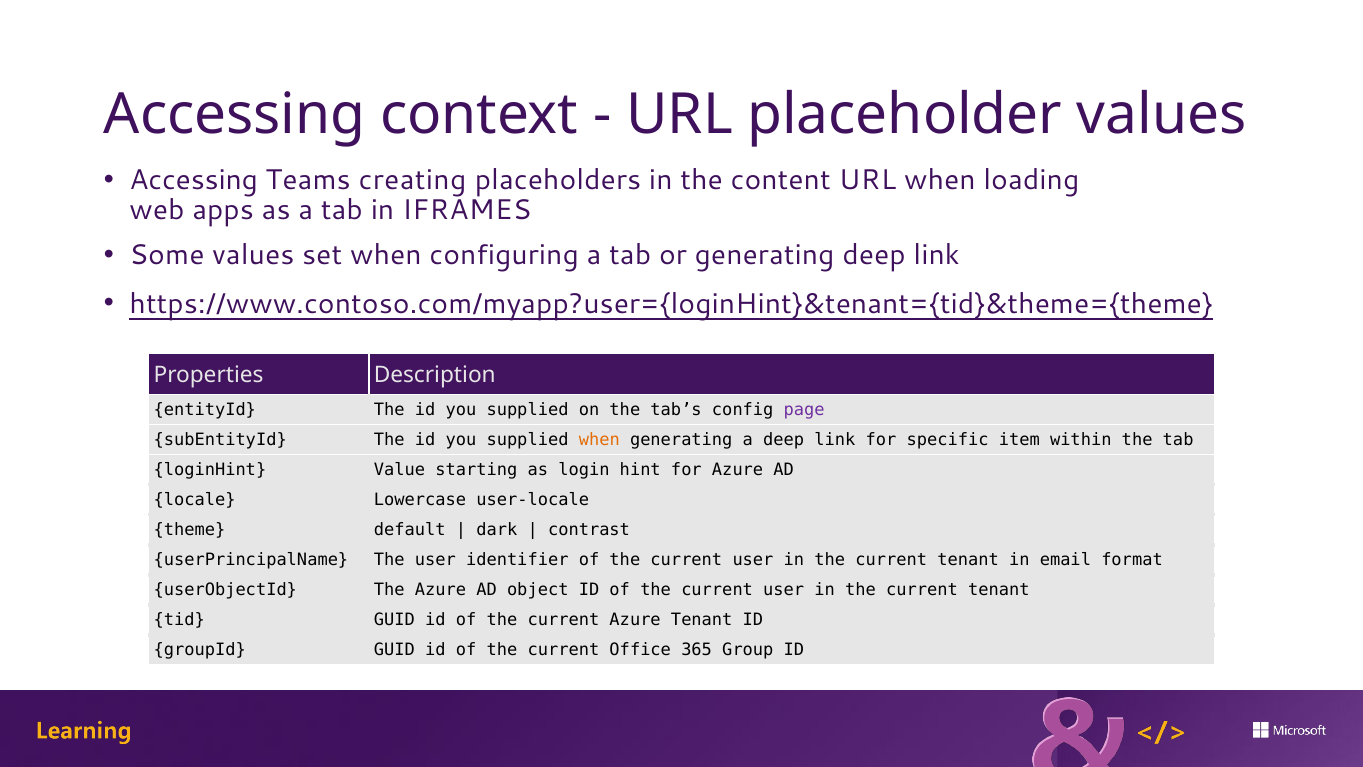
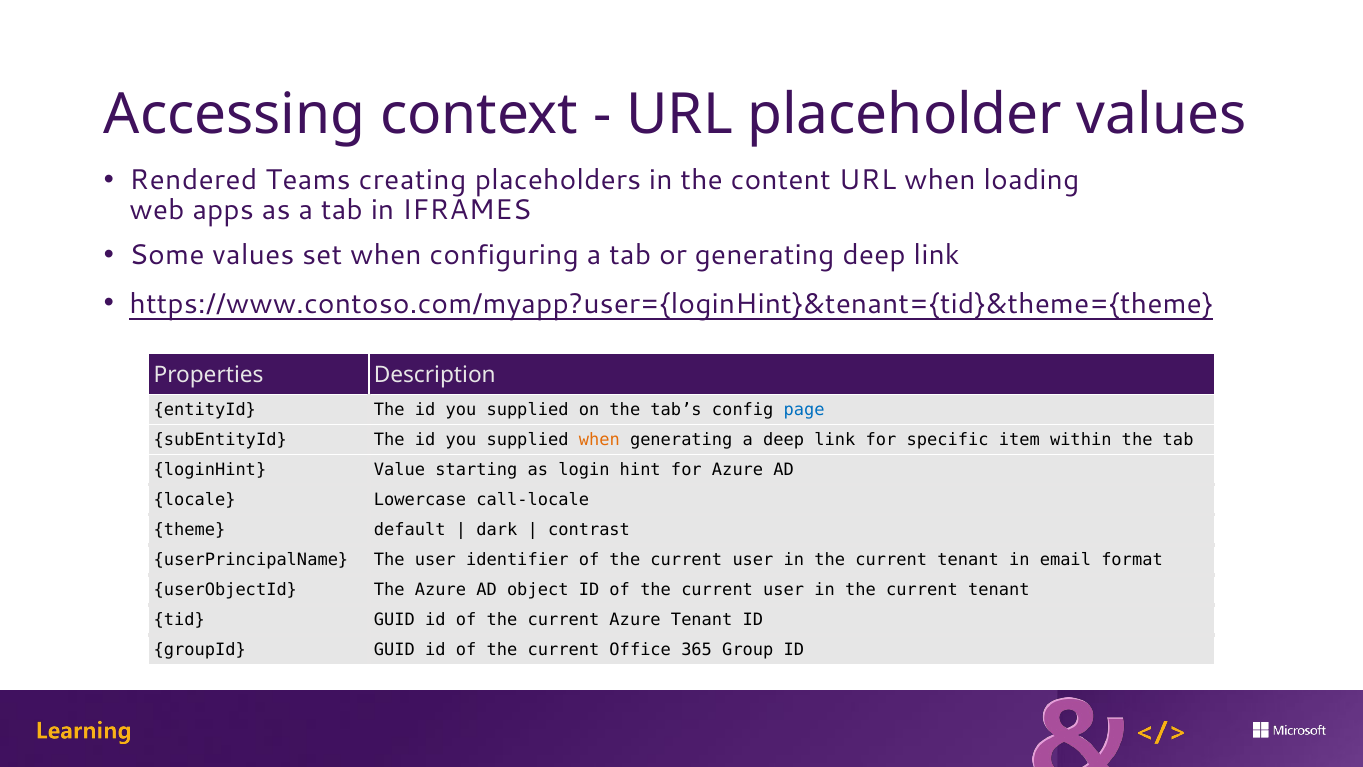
Accessing: Accessing -> Rendered (193, 180)
page colour: purple -> blue (804, 409)
user-locale: user-locale -> call-locale (533, 500)
